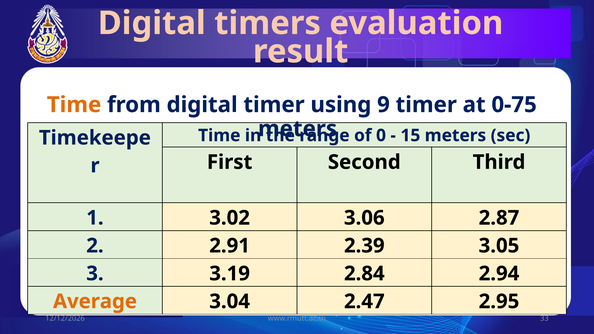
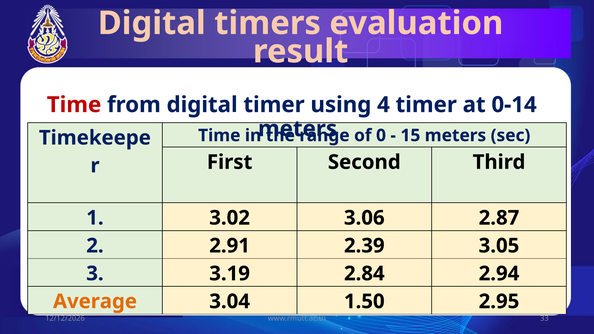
Time colour: orange -> red (74, 105)
9: 9 -> 4 (383, 105)
0-75: 0-75 -> 0-14 (514, 105)
2.47: 2.47 -> 1.50 (364, 302)
